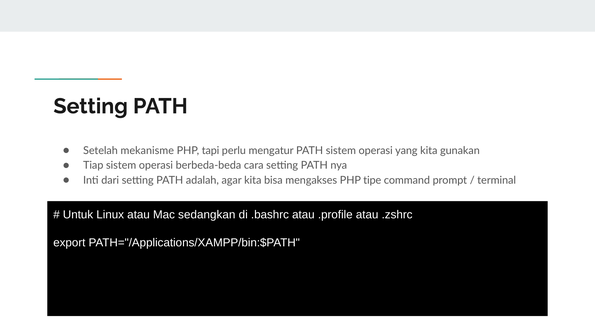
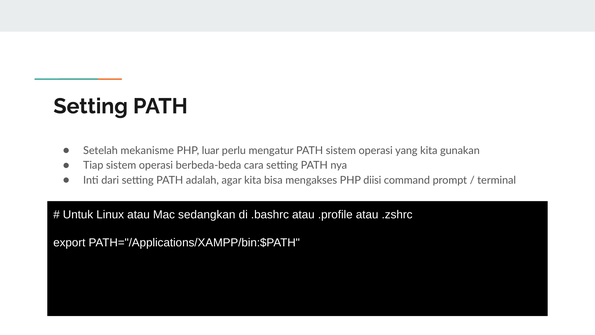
tapi: tapi -> luar (211, 150)
tipe: tipe -> diisi (372, 180)
